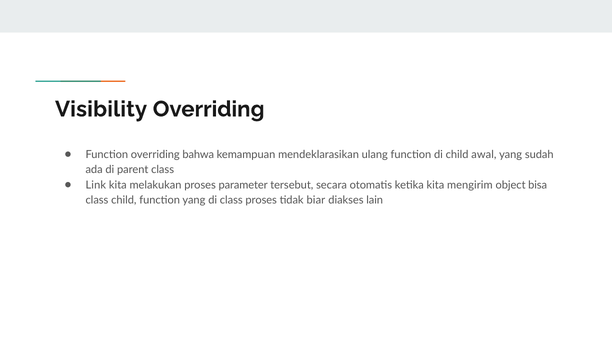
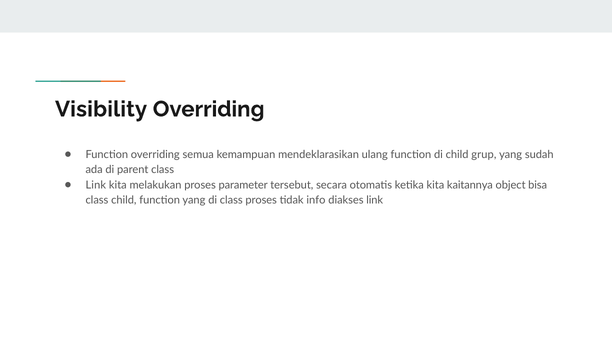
bahwa: bahwa -> semua (198, 155)
awal: awal -> grup (484, 155)
mengirim: mengirim -> kaitannya (470, 185)
biar: biar -> info (316, 200)
diakses lain: lain -> link (375, 200)
